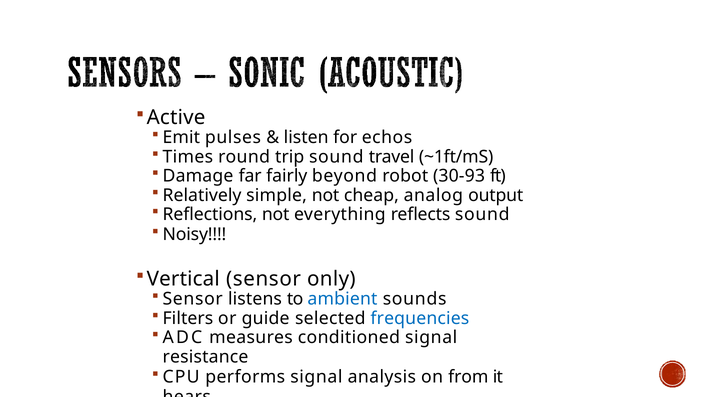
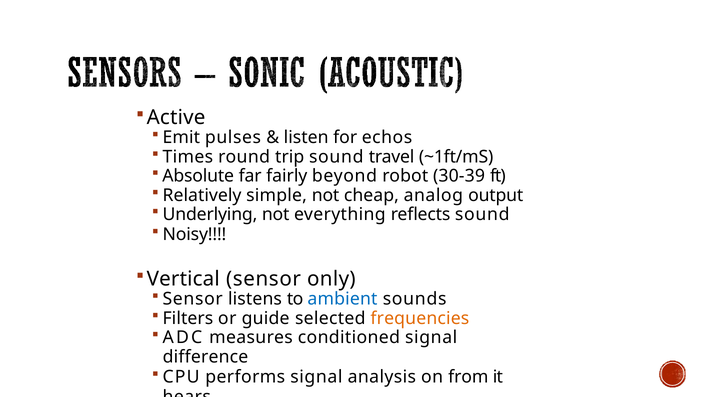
Damage: Damage -> Absolute (198, 176)
30-93: 30-93 -> 30-39 (459, 176)
Reflections: Reflections -> Underlying (210, 214)
frequencies colour: blue -> orange (420, 318)
resistance: resistance -> difference (206, 356)
